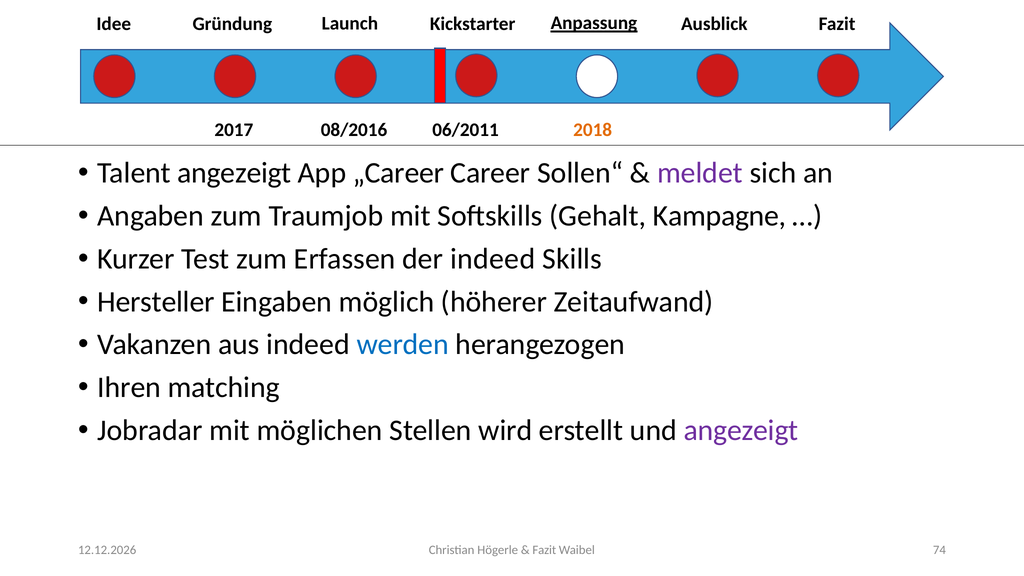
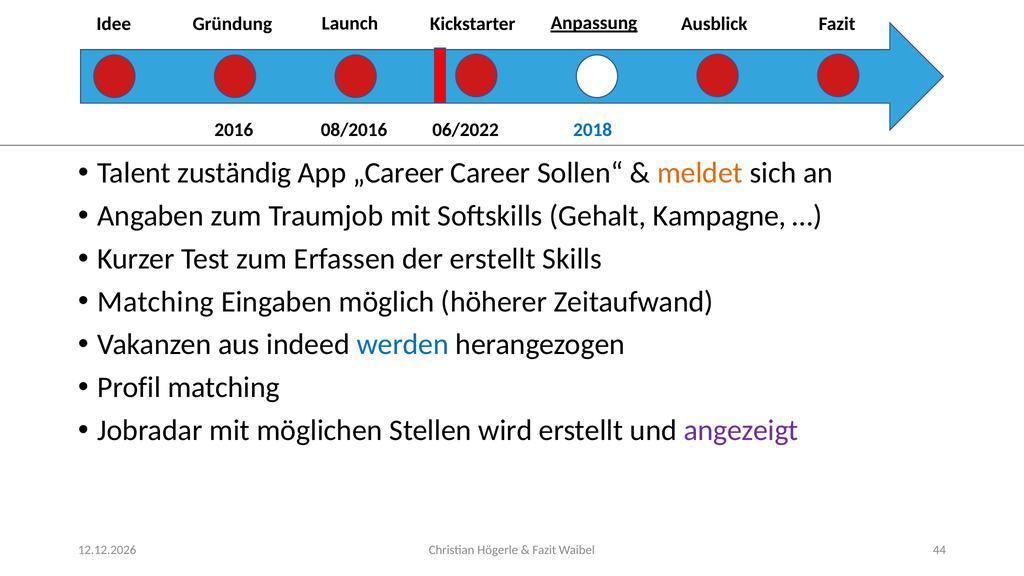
06/2011: 06/2011 -> 06/2022 (466, 130)
2018 colour: orange -> blue (593, 130)
2017: 2017 -> 2016 (234, 130)
Talent angezeigt: angezeigt -> zuständig (234, 173)
meldet colour: purple -> orange (700, 173)
der indeed: indeed -> erstellt (493, 259)
Hersteller: Hersteller -> Matching (156, 302)
Ihren: Ihren -> Profil (129, 387)
74: 74 -> 44 (939, 550)
